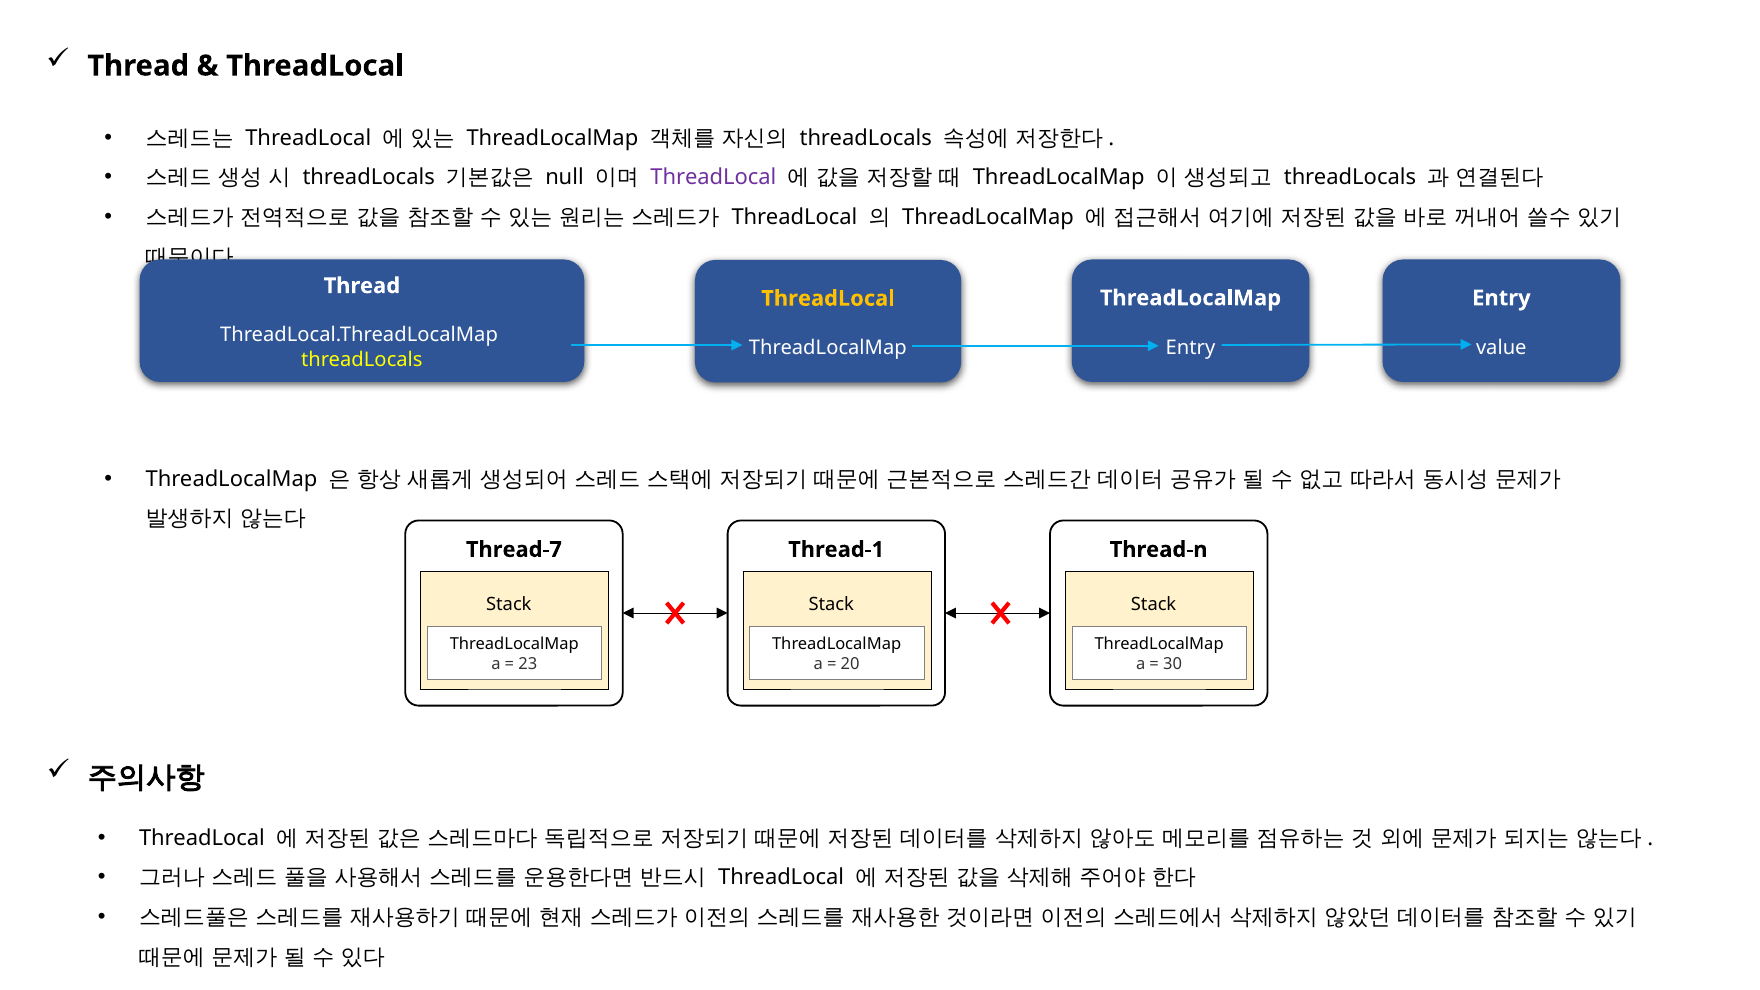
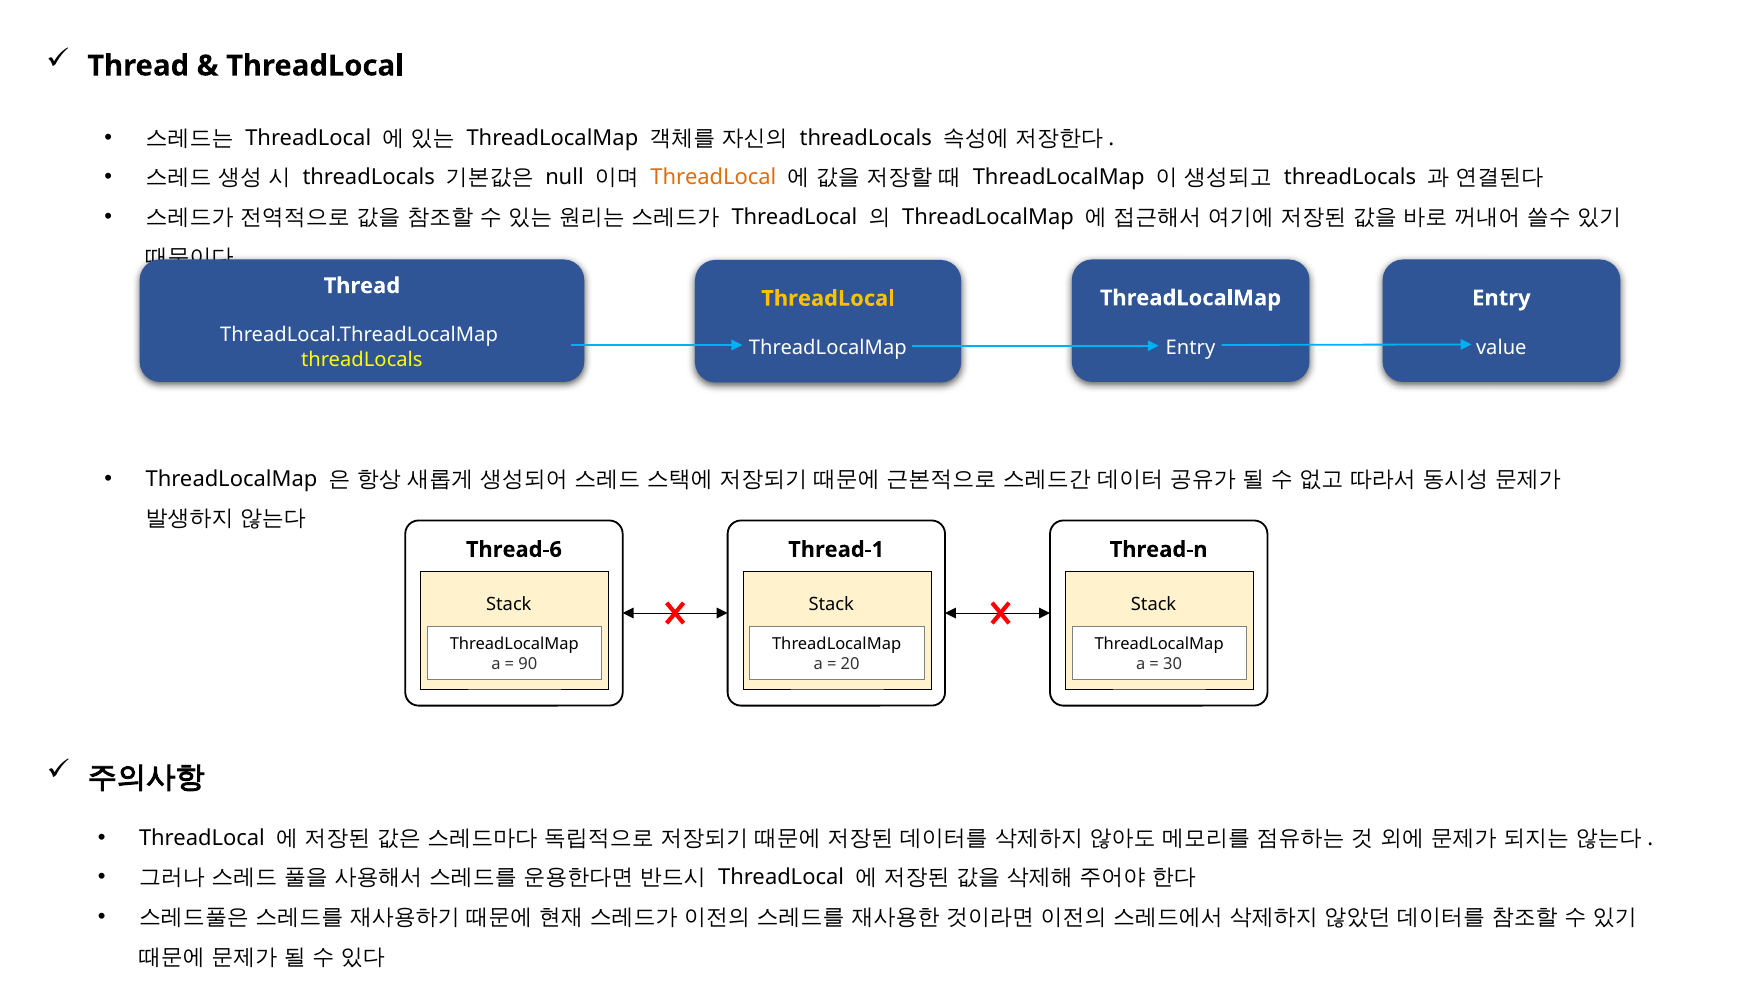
ThreadLocal colour: purple -> orange (713, 178)
Thread-7: Thread-7 -> Thread-6 (514, 550)
23: 23 -> 90 (528, 664)
